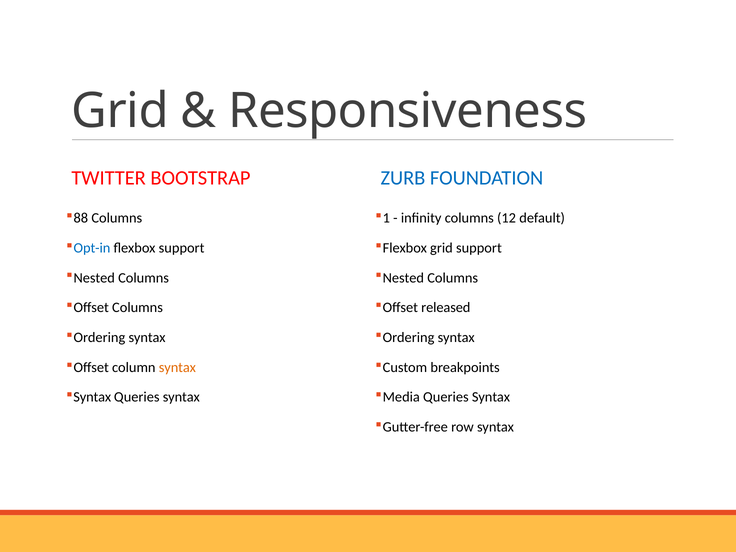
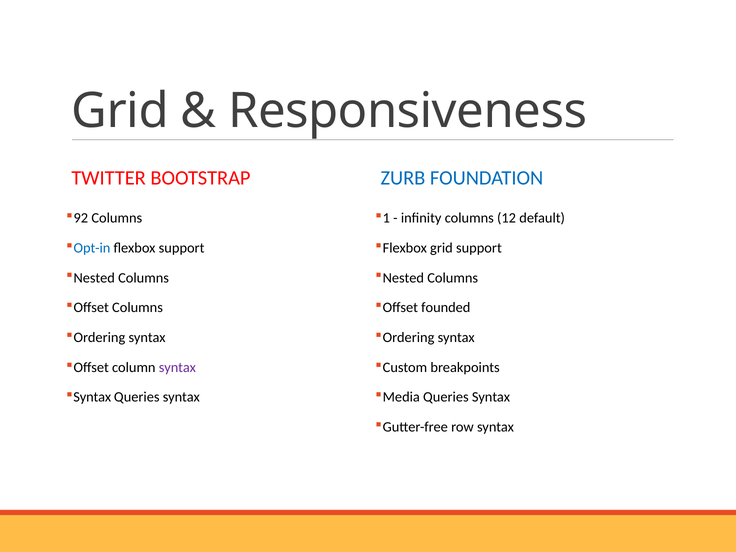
88: 88 -> 92 (81, 218)
released: released -> founded (446, 308)
syntax colour: orange -> purple (177, 367)
